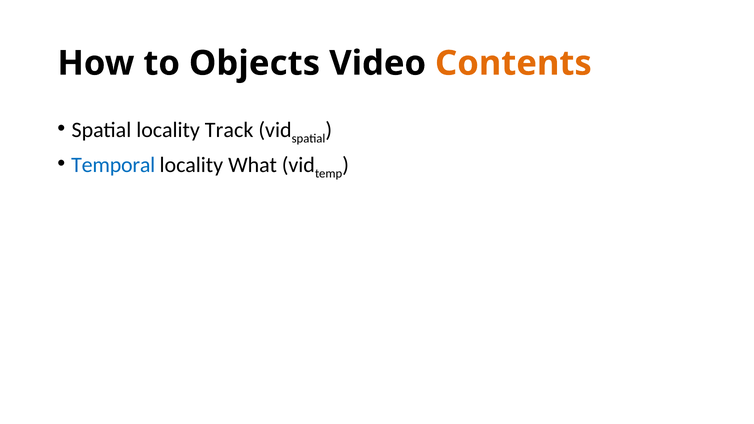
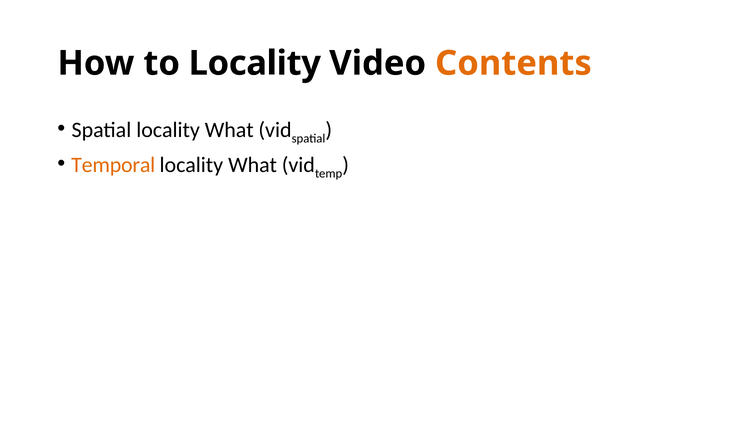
to Objects: Objects -> Locality (255, 63)
Spatial locality Track: Track -> What (229, 130)
Temporal colour: blue -> orange (113, 165)
